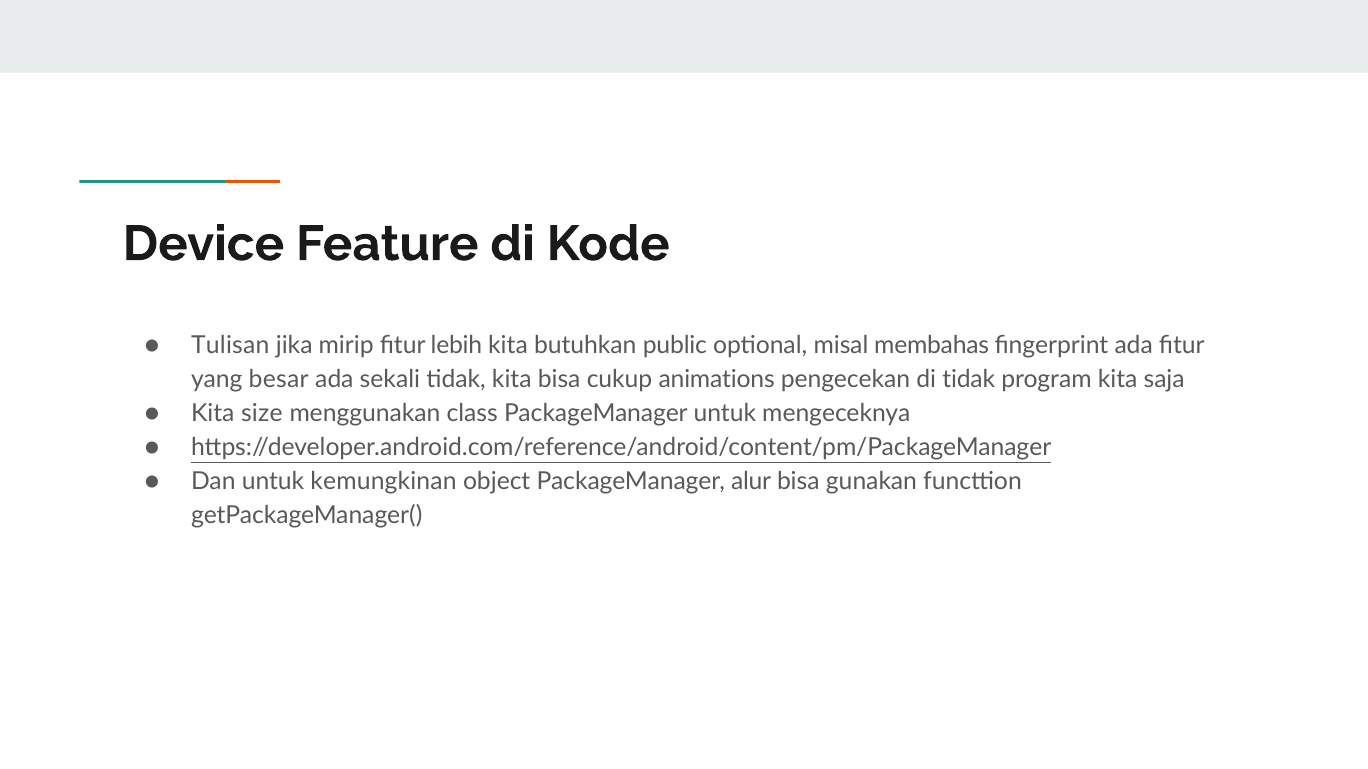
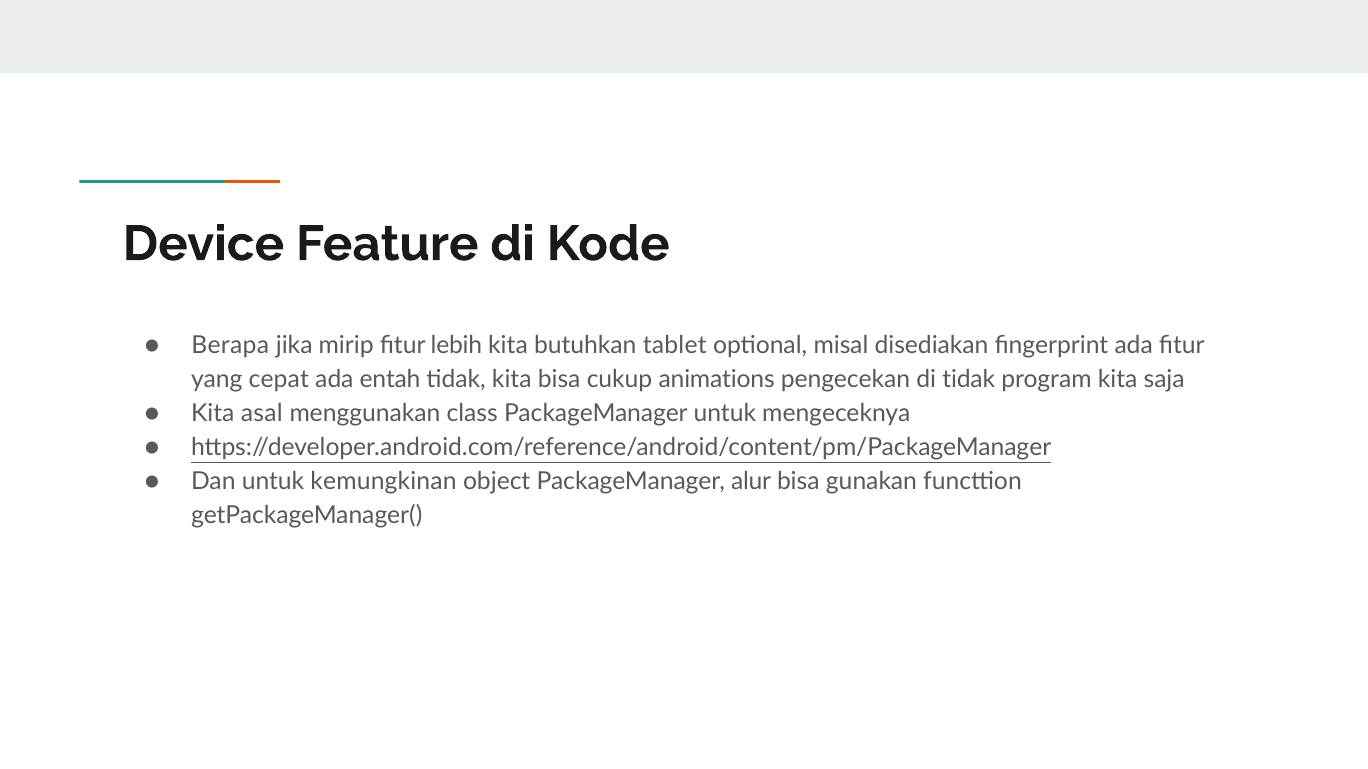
Tulisan: Tulisan -> Berapa (230, 346)
public: public -> tablet (675, 346)
membahas: membahas -> disediakan (932, 346)
besar: besar -> cepat (279, 380)
sekali: sekali -> entah (390, 380)
size: size -> asal (262, 414)
